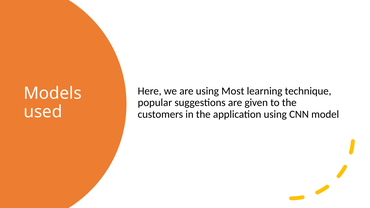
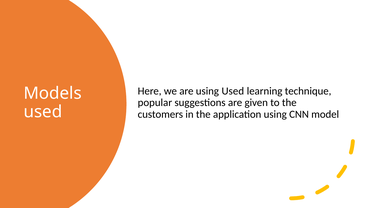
using Most: Most -> Used (233, 91)
